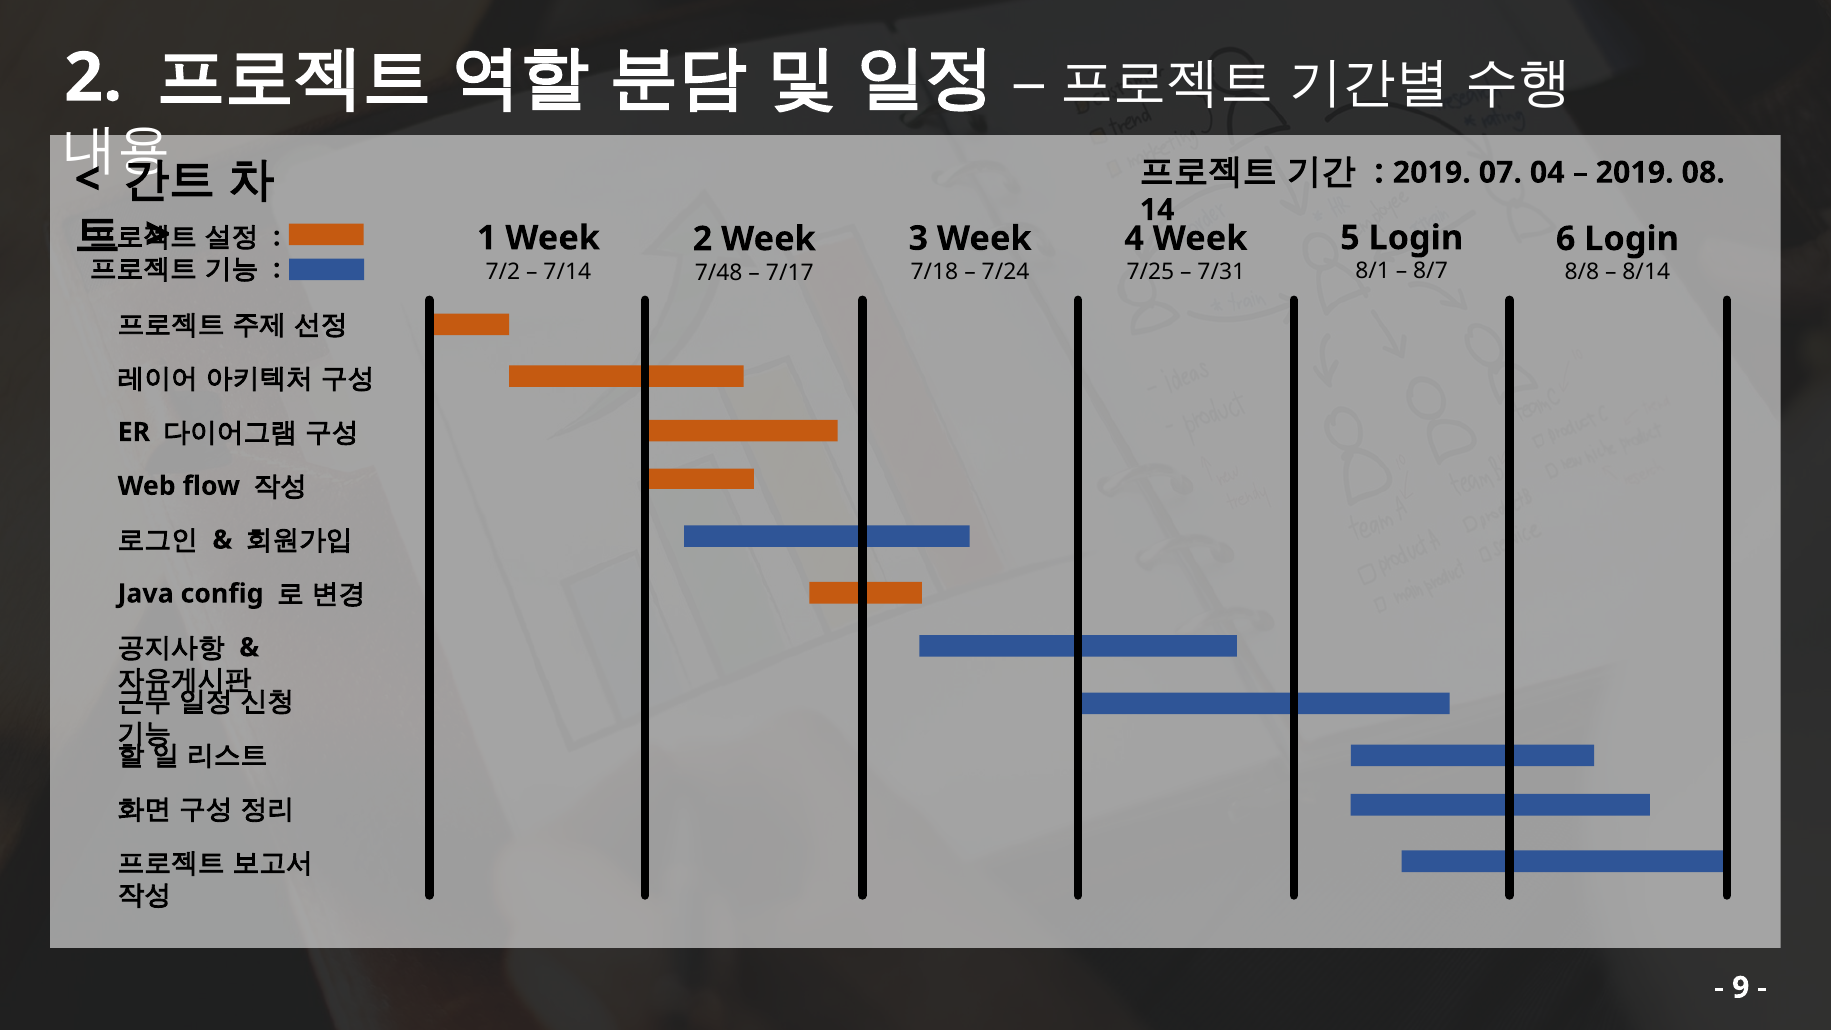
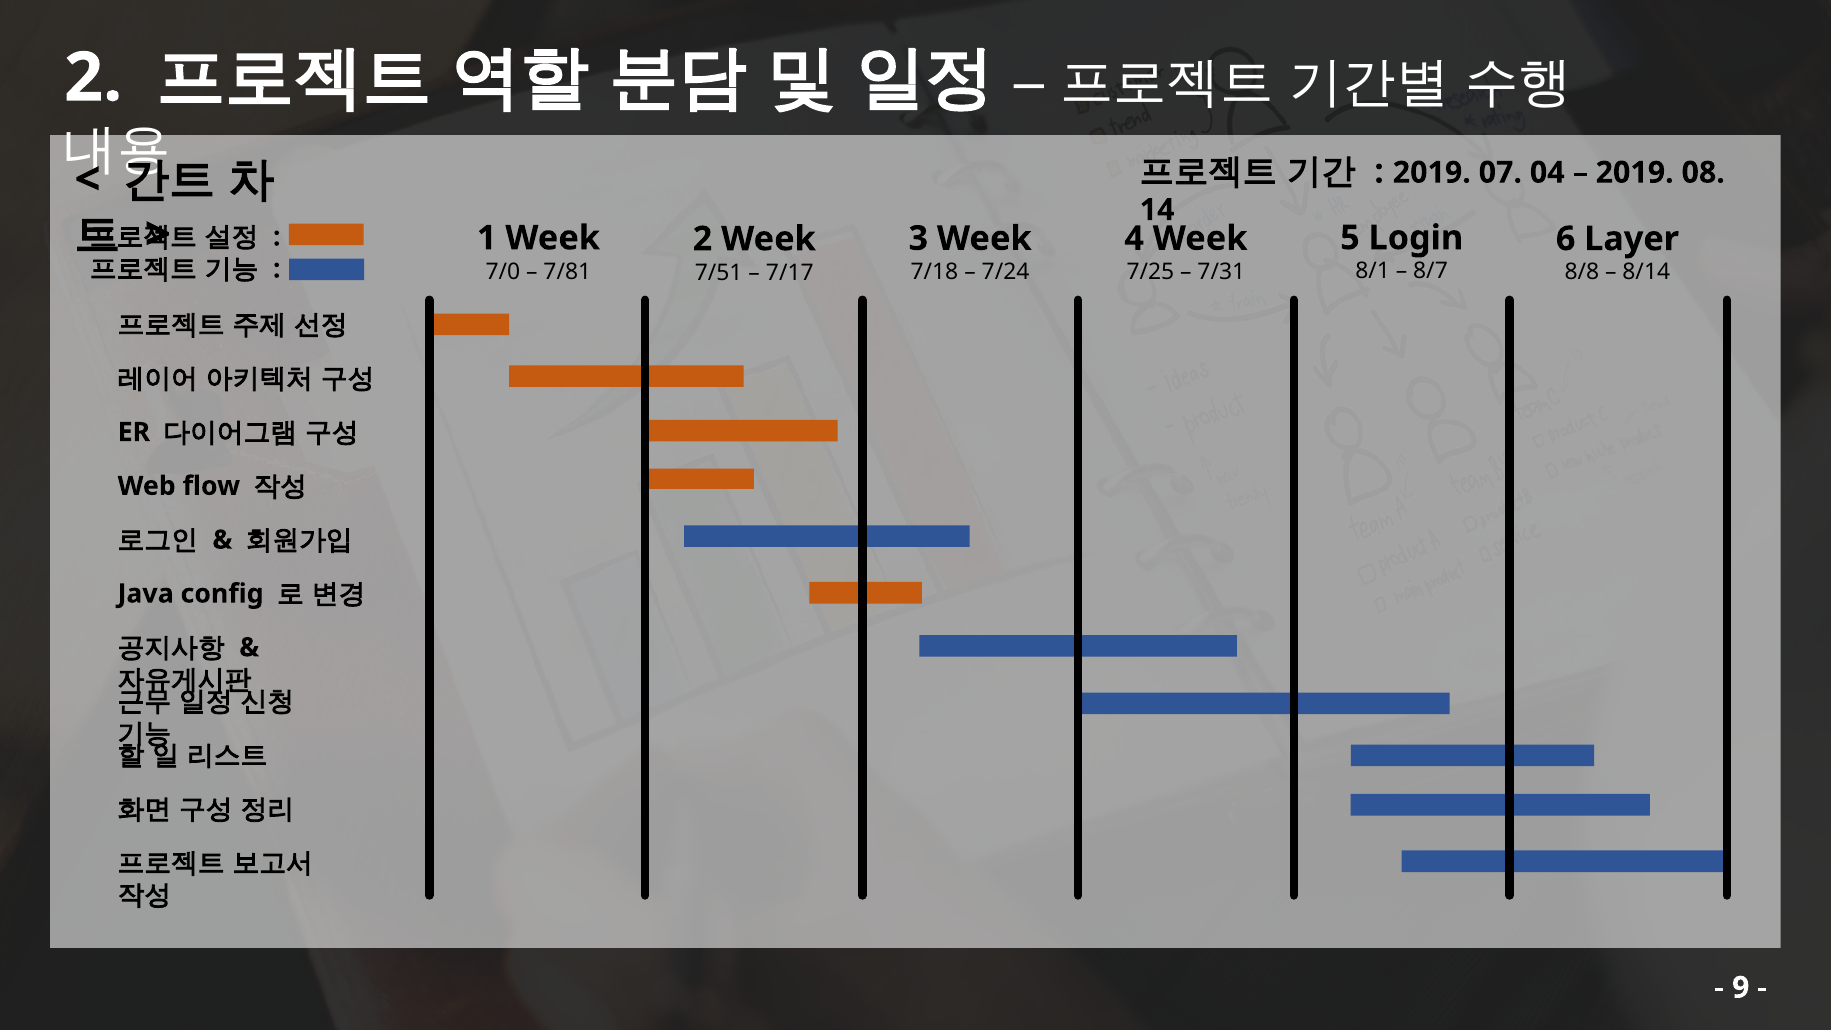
6 Login: Login -> Layer (1632, 239)
7/2: 7/2 -> 7/0 (503, 272)
7/14: 7/14 -> 7/81 (567, 272)
7/48: 7/48 -> 7/51 (719, 272)
